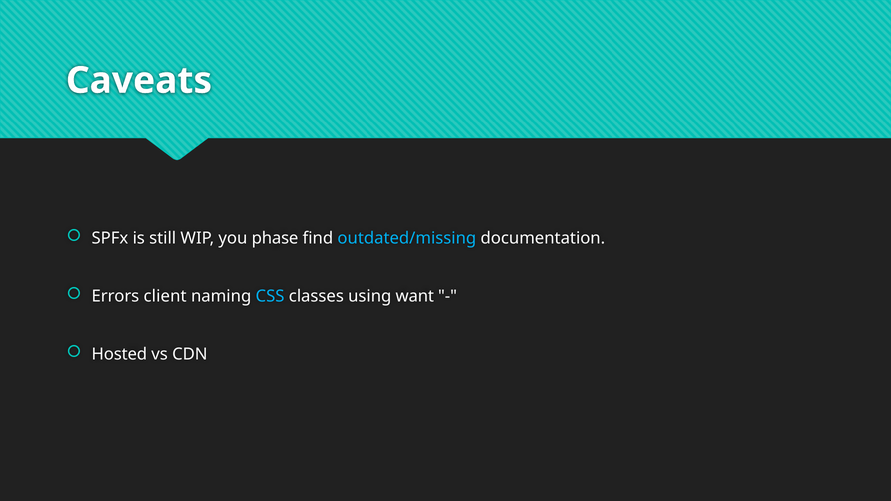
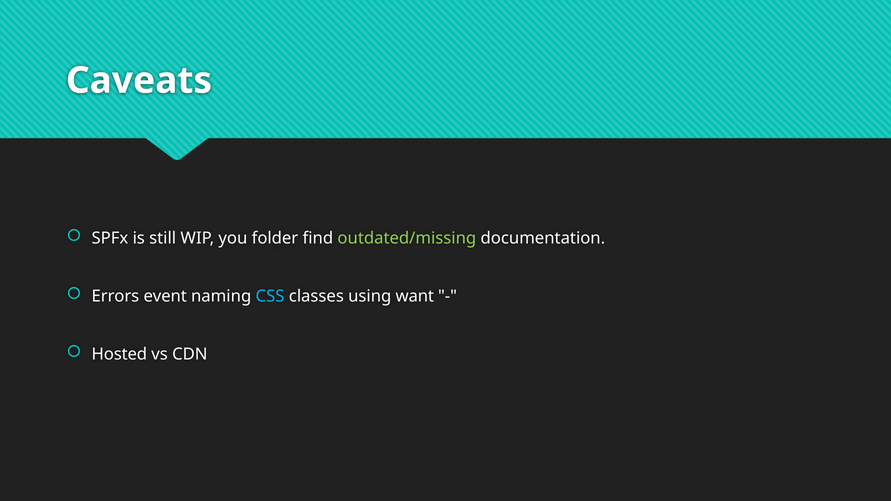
phase: phase -> folder (275, 239)
outdated/missing colour: light blue -> light green (407, 239)
client: client -> event (165, 296)
